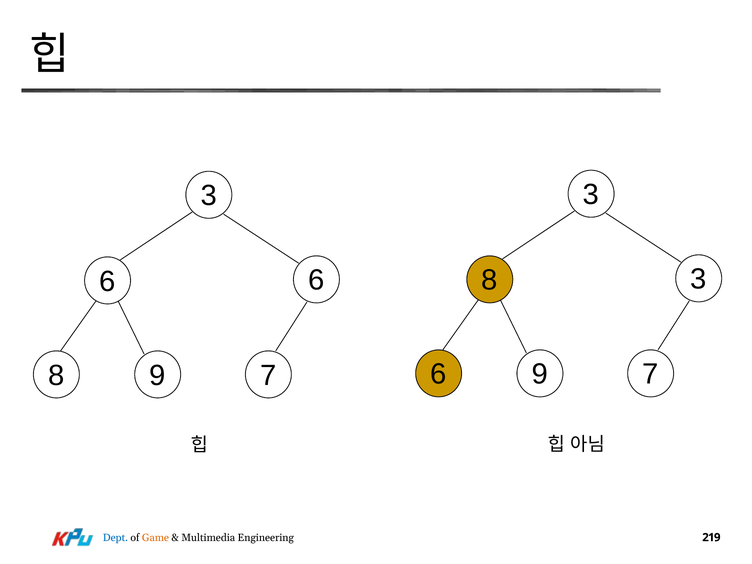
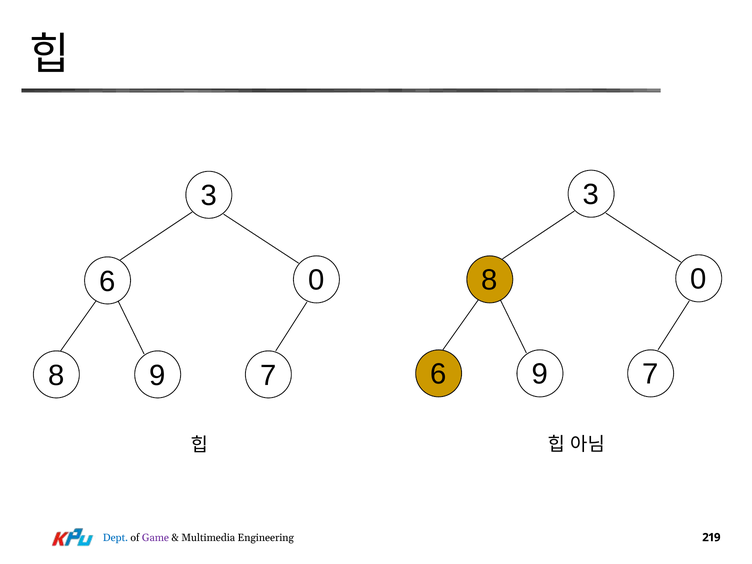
8 3: 3 -> 0 (698, 279)
6 6: 6 -> 0 (316, 280)
Game colour: orange -> purple (155, 538)
